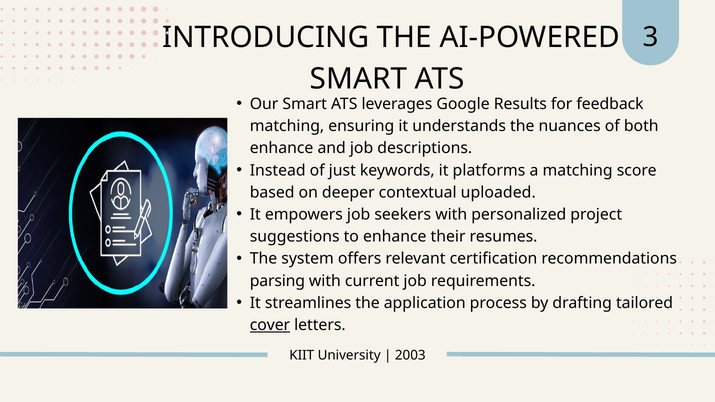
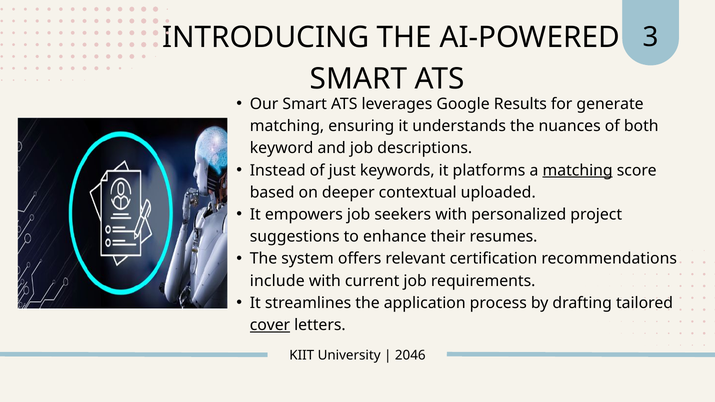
feedback: feedback -> generate (610, 104)
enhance: enhance -> keyword (282, 148)
matching underline: none -> present (578, 170)
parsing: parsing -> include (277, 281)
2003: 2003 -> 2046 (410, 356)
